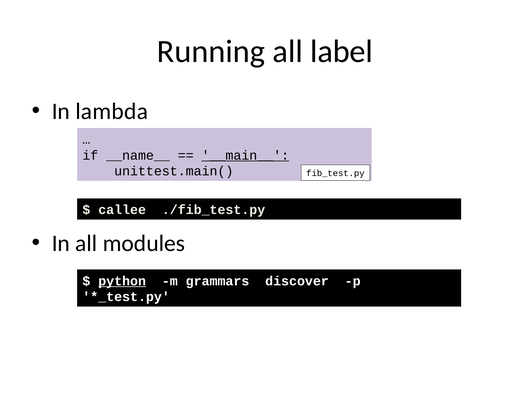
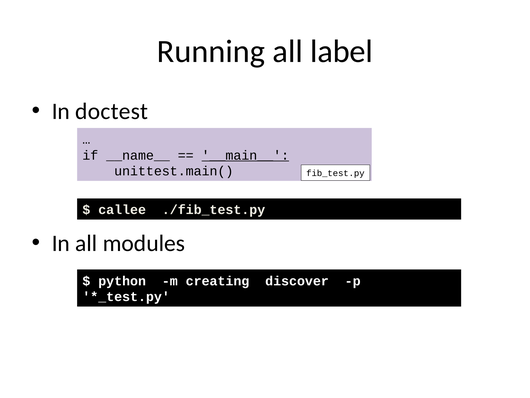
lambda: lambda -> doctest (112, 111)
python underline: present -> none (122, 281)
grammars: grammars -> creating (218, 281)
